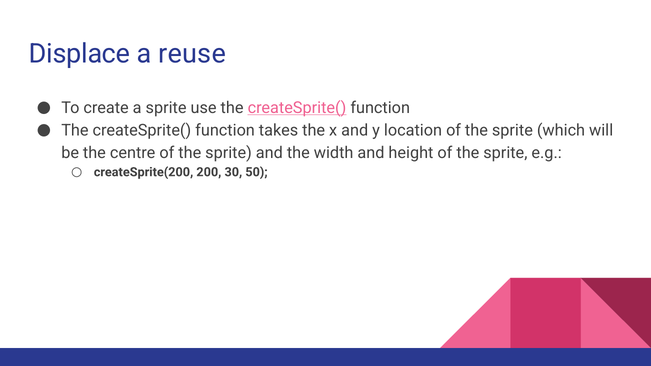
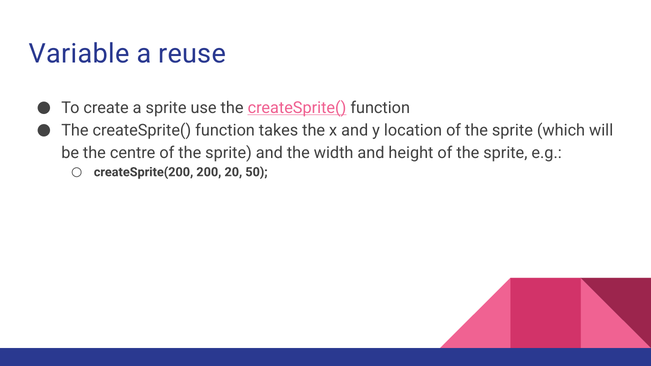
Displace: Displace -> Variable (79, 54)
30: 30 -> 20 (233, 172)
